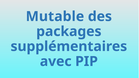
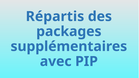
Mutable: Mutable -> Répartis (55, 16)
